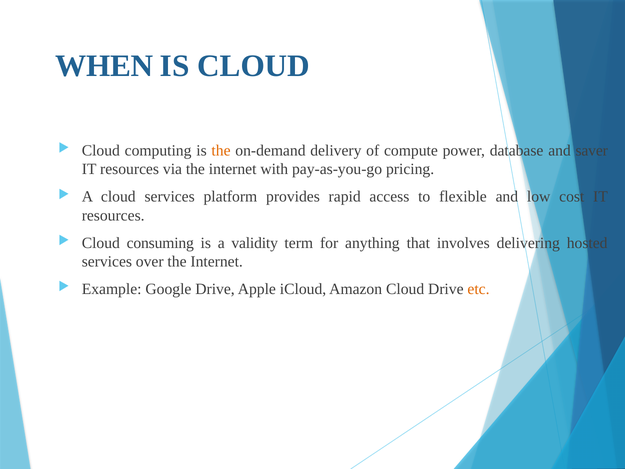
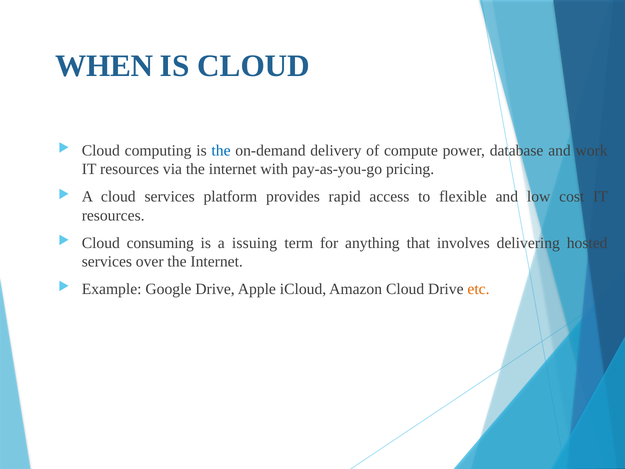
the colour: orange -> blue (221, 150)
saver: saver -> work (592, 150)
validity: validity -> issuing (255, 243)
